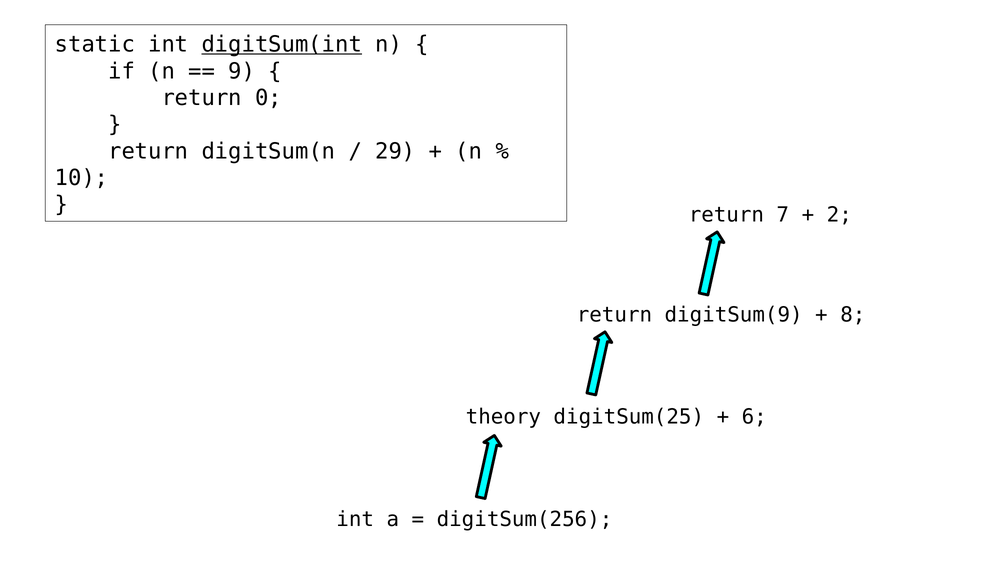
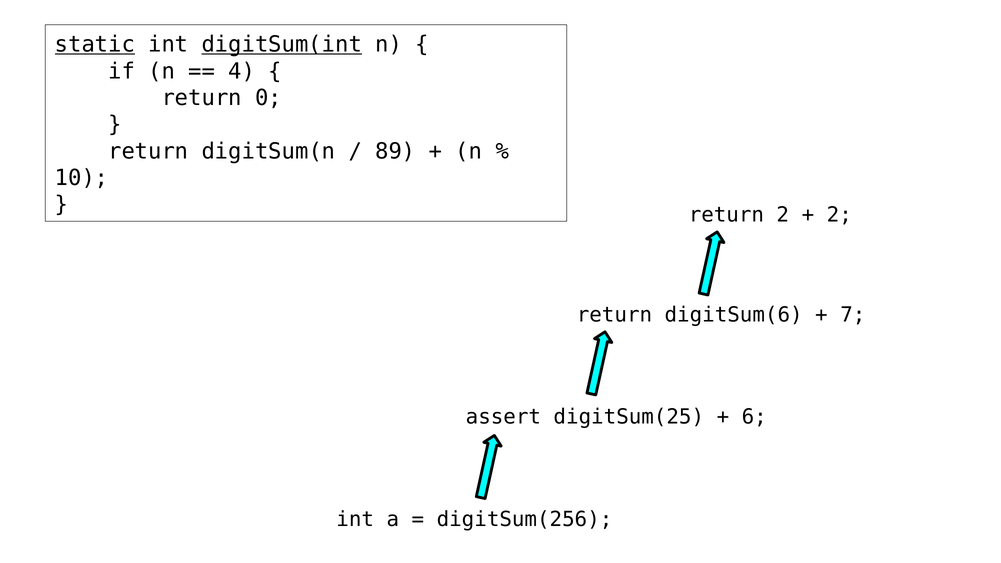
static underline: none -> present (95, 45)
9: 9 -> 4 (242, 71)
29: 29 -> 89 (395, 151)
return 7: 7 -> 2 (783, 215)
digitSum(9: digitSum(9 -> digitSum(6 (734, 315)
8: 8 -> 7 (853, 315)
theory: theory -> assert (503, 417)
